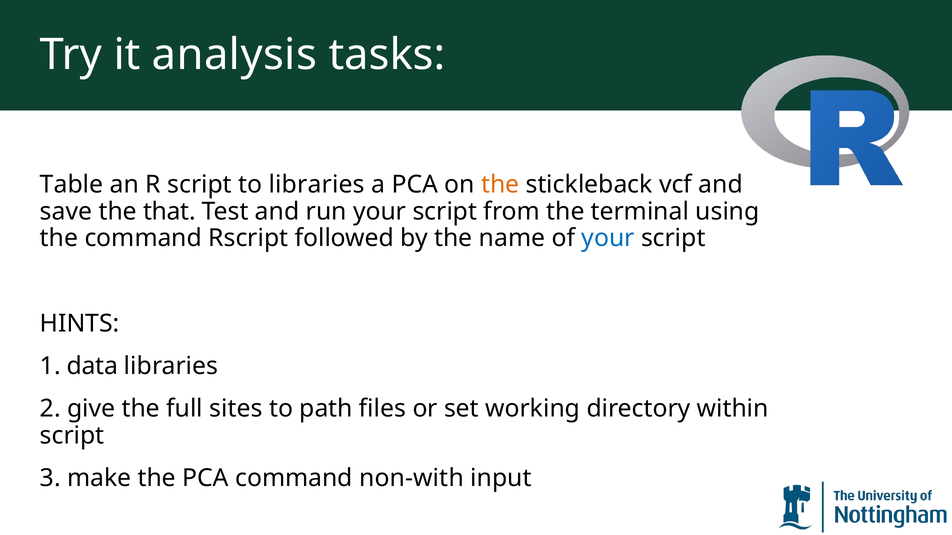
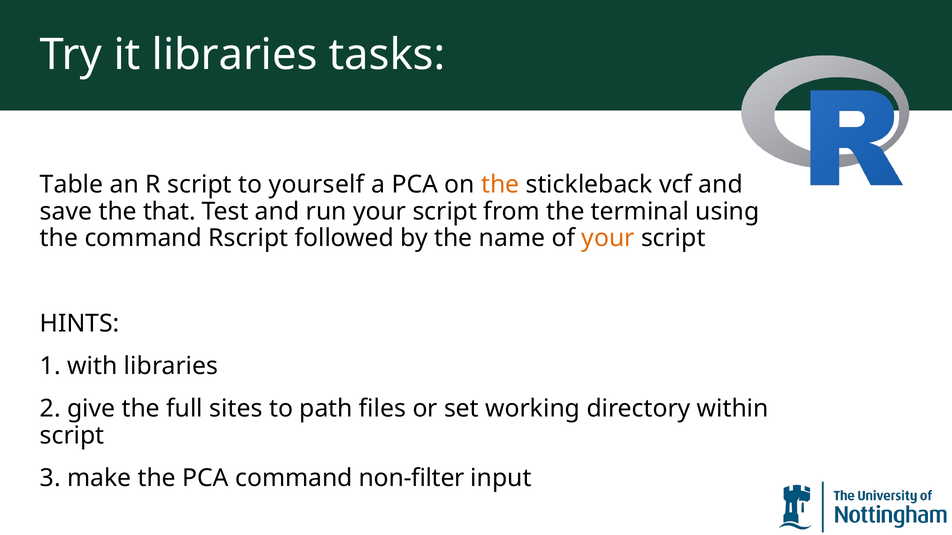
it analysis: analysis -> libraries (235, 55)
to libraries: libraries -> yourself (317, 185)
your colour: blue -> orange (608, 238)
data: data -> with (92, 366)
non-with: non-with -> non-filter (412, 478)
